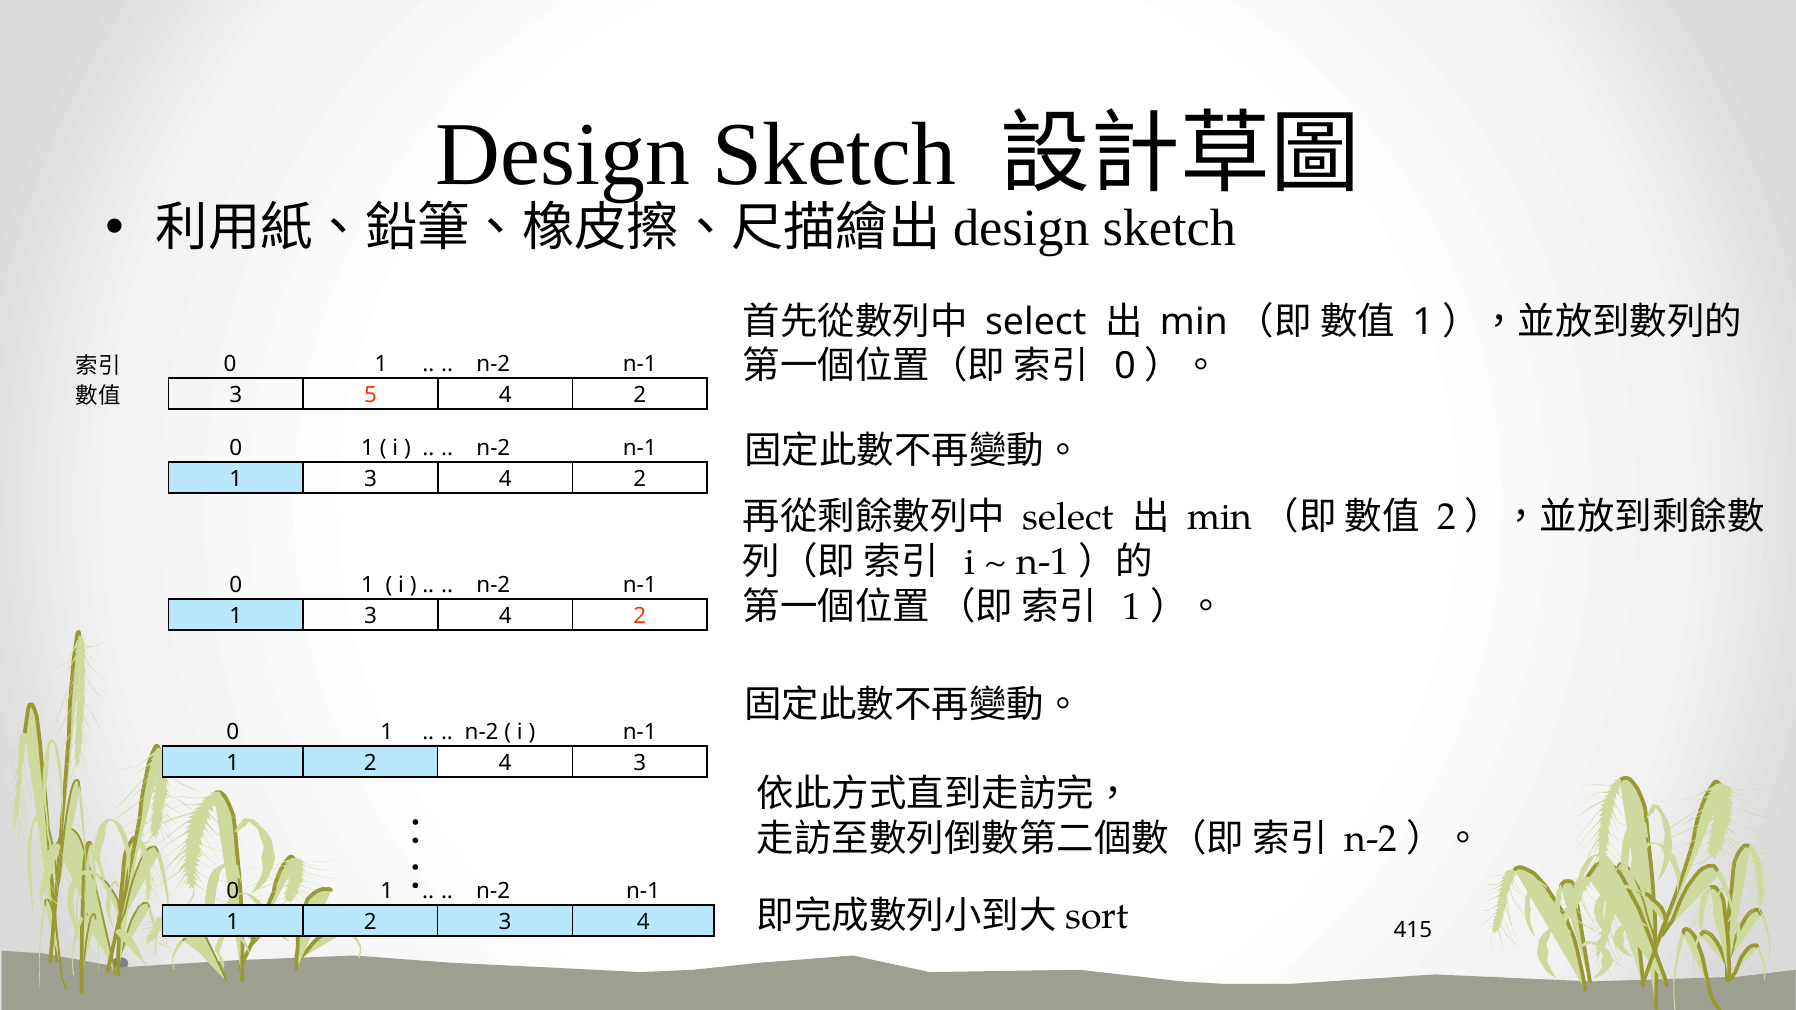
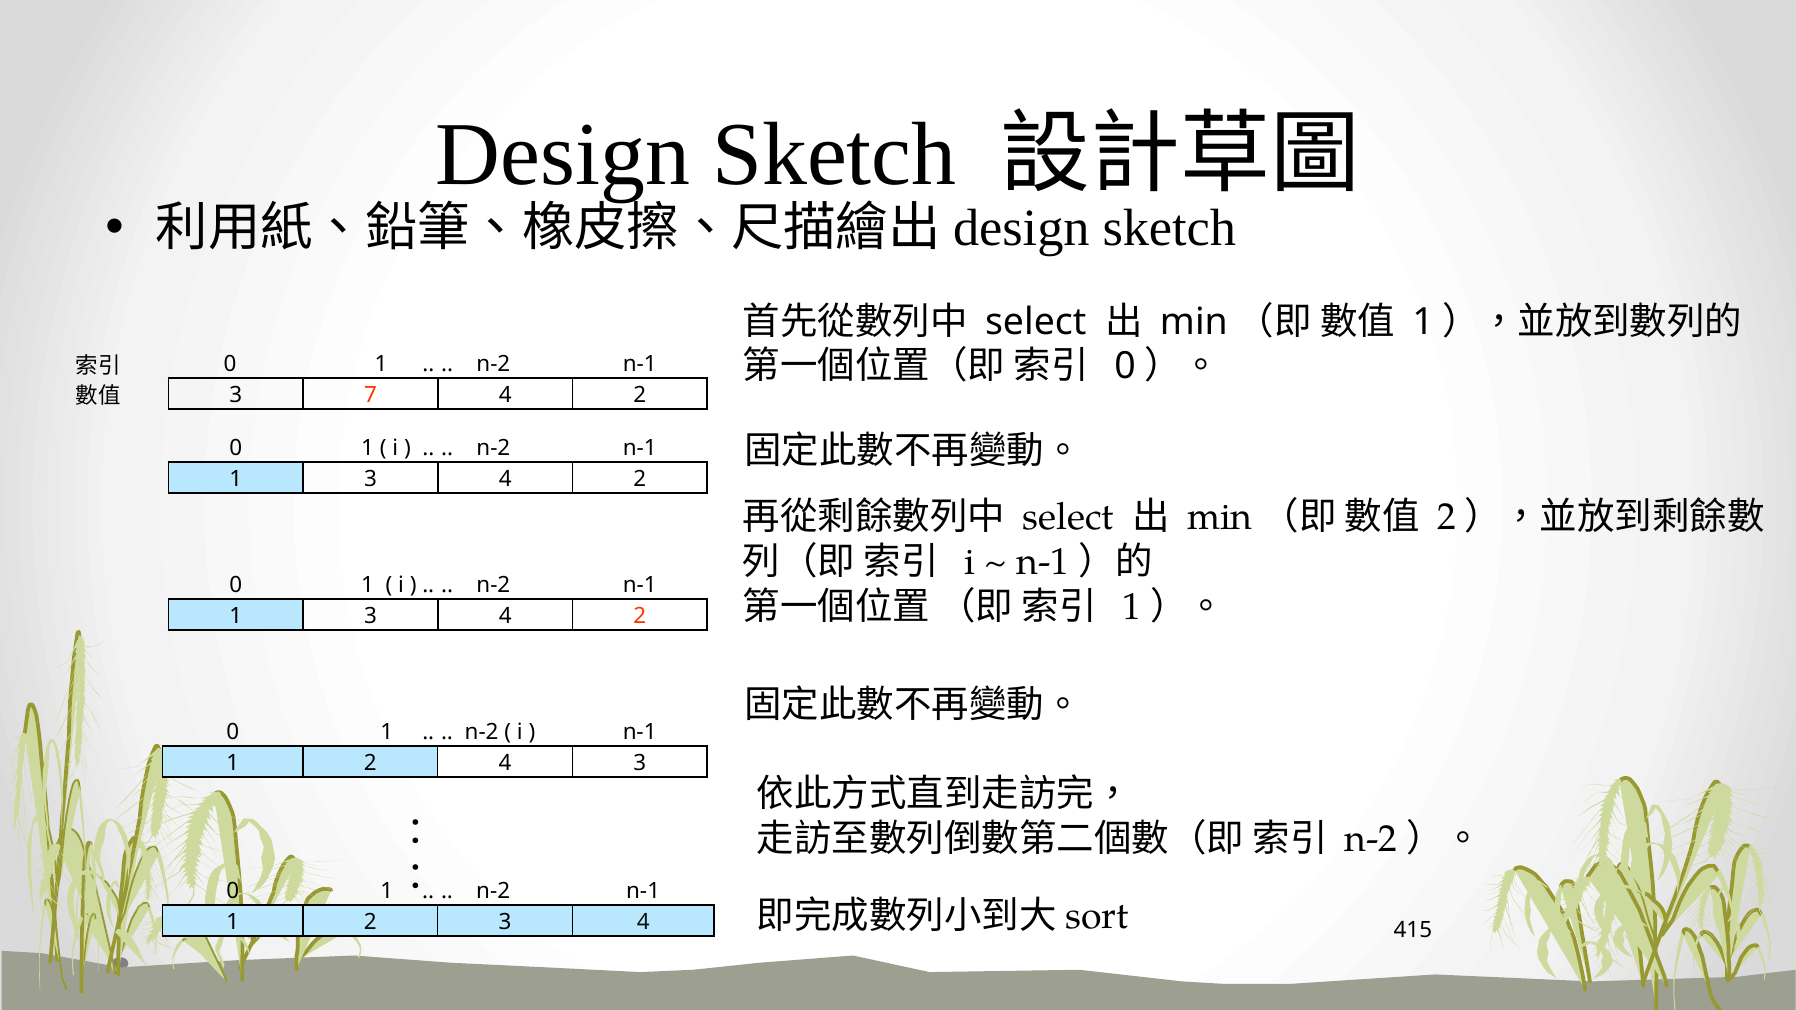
5: 5 -> 7 (370, 395)
